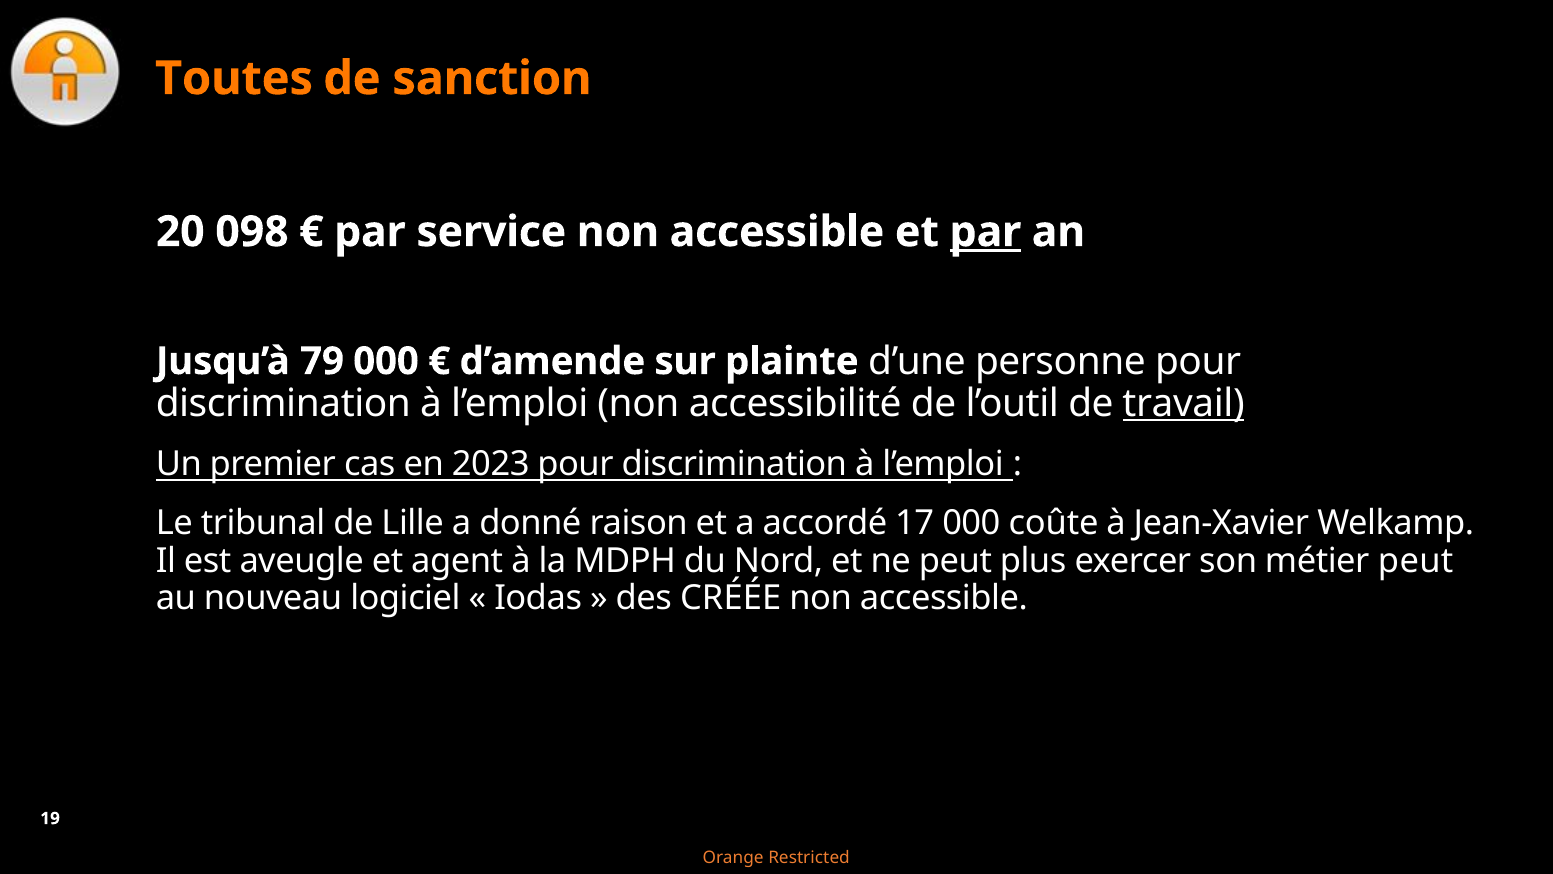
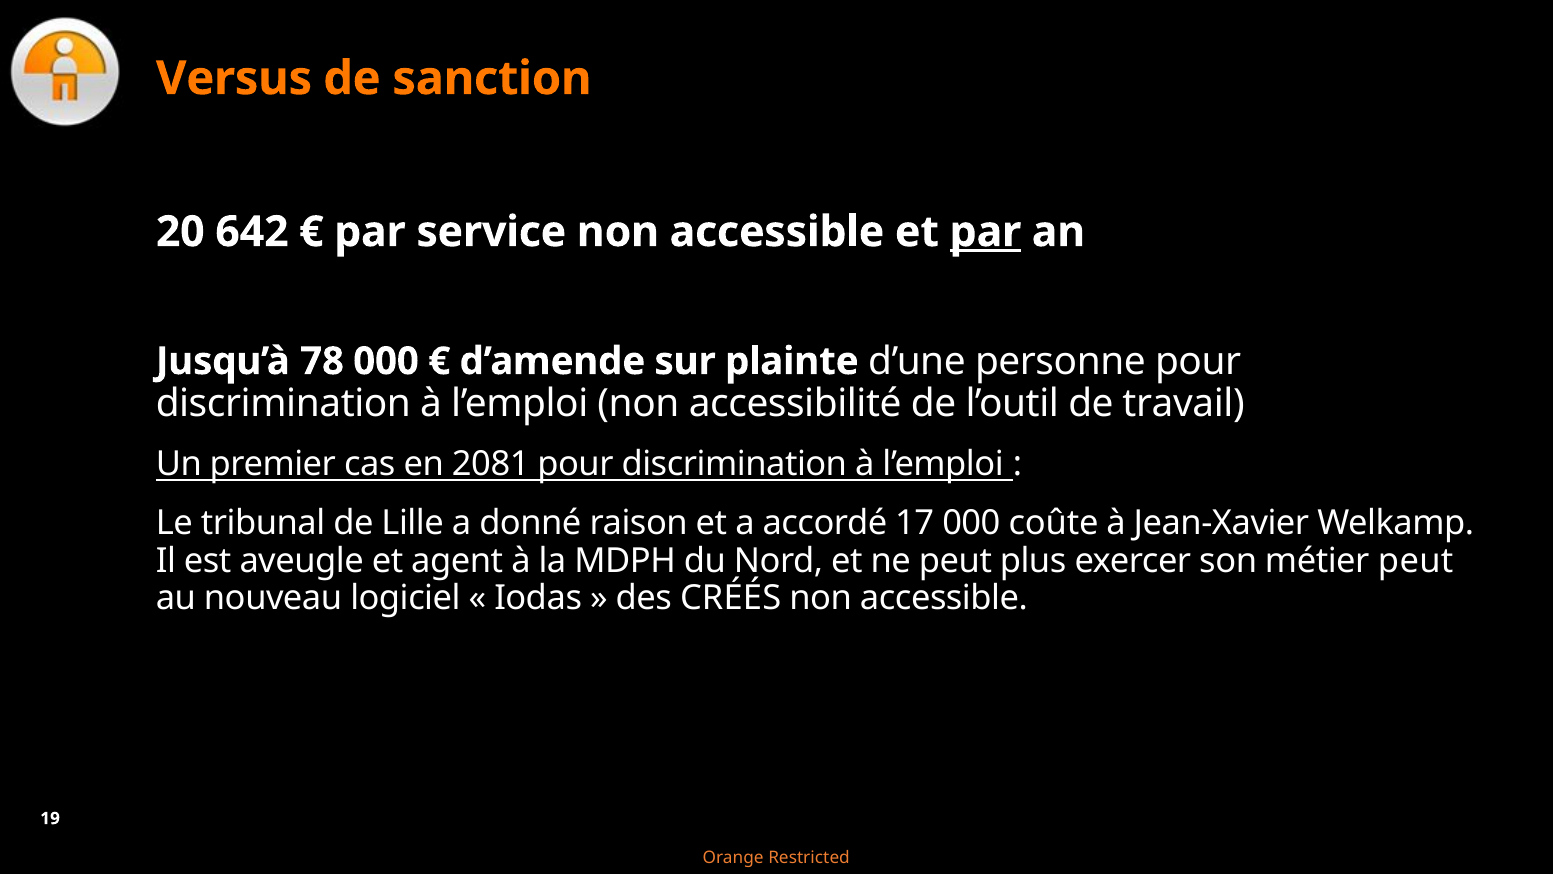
Toutes: Toutes -> Versus (234, 79)
098: 098 -> 642 (252, 232)
79: 79 -> 78 (322, 361)
travail underline: present -> none (1184, 403)
2023: 2023 -> 2081 (491, 464)
CRÉÉE: CRÉÉE -> CRÉÉS (731, 598)
